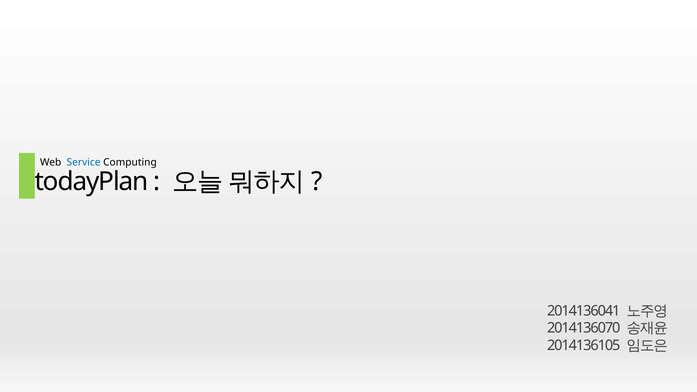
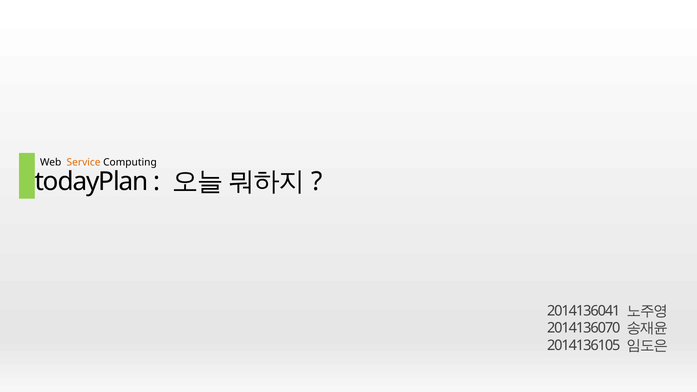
Service colour: blue -> orange (84, 162)
